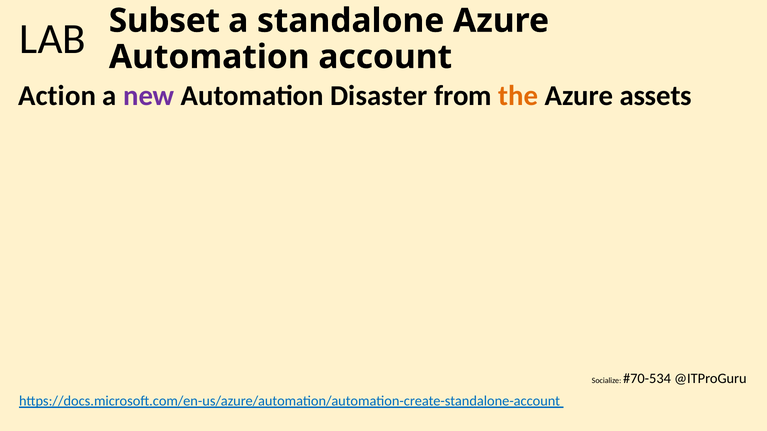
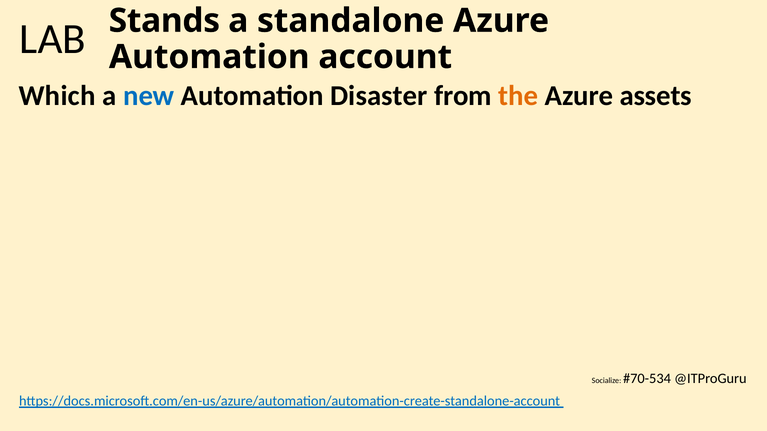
Subset: Subset -> Stands (164, 21)
Action: Action -> Which (57, 96)
new colour: purple -> blue (149, 96)
